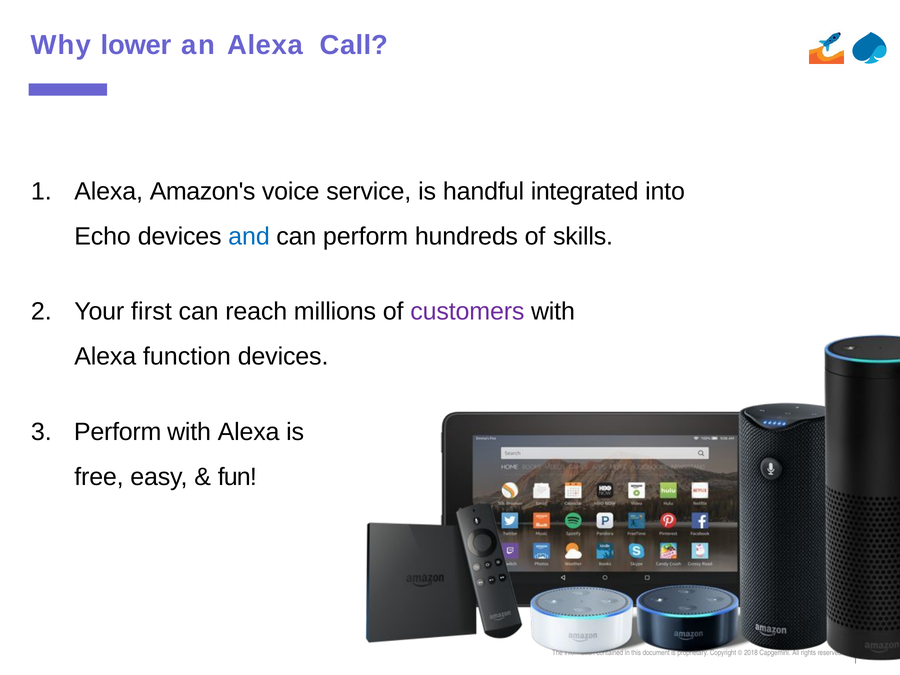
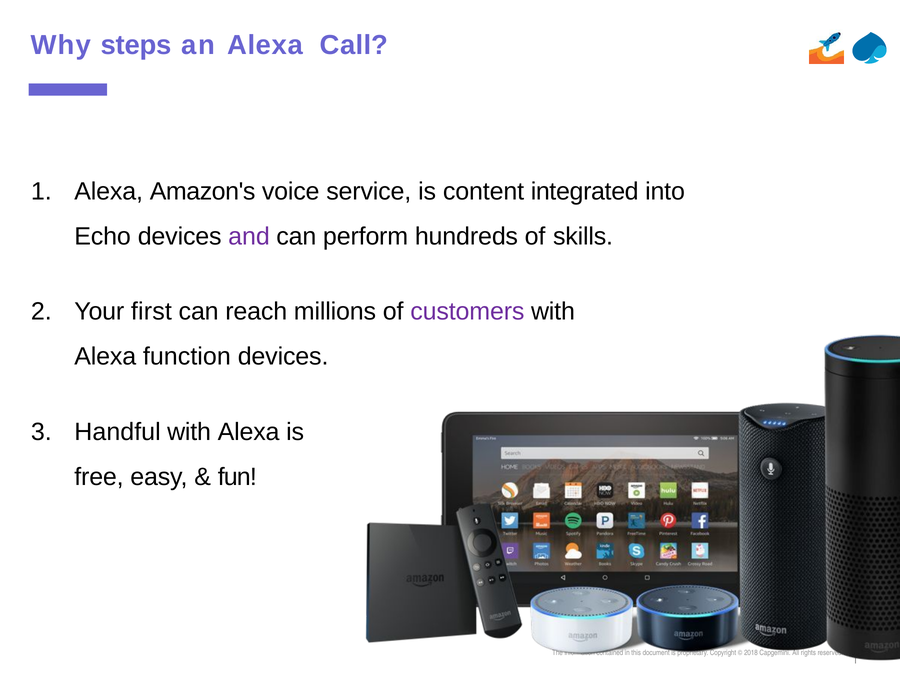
lower: lower -> steps (136, 45)
handful: handful -> content (484, 191)
and colour: blue -> purple (249, 236)
Perform: Perform -> Handful (118, 432)
